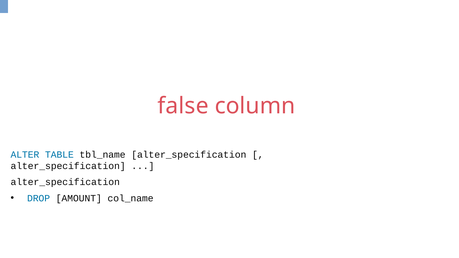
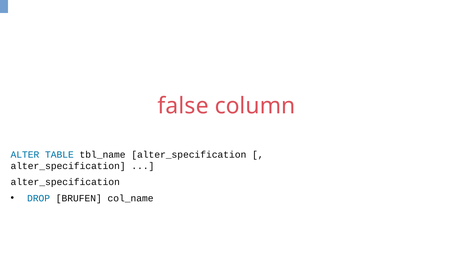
AMOUNT: AMOUNT -> BRUFEN (79, 198)
